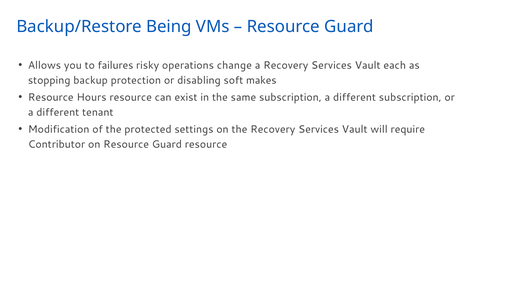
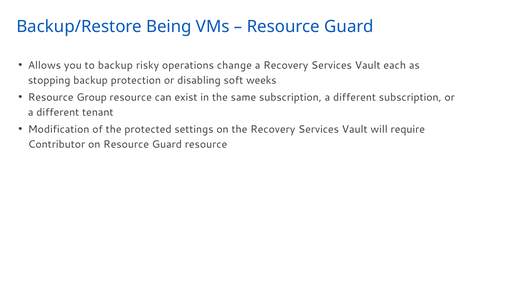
to failures: failures -> backup (115, 65)
makes: makes -> weeks (261, 81)
Hours: Hours -> Group (92, 97)
